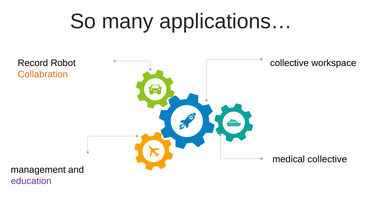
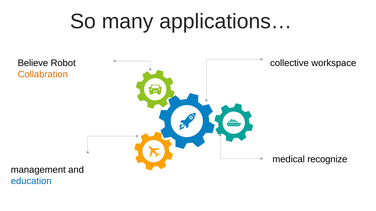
Record: Record -> Believe (33, 63)
medical collective: collective -> recognize (327, 160)
education colour: purple -> blue (31, 182)
